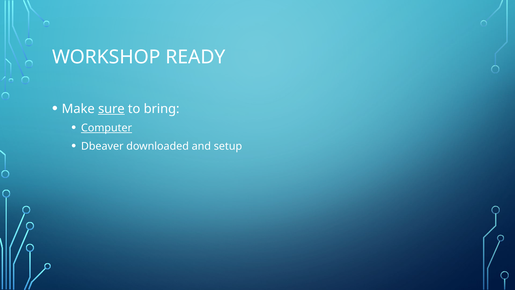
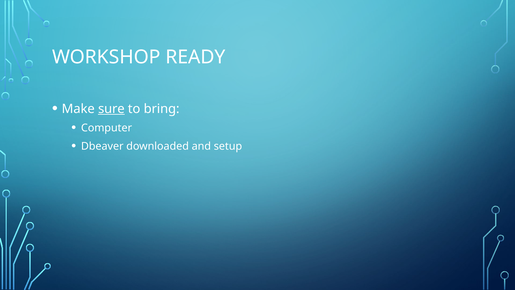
Computer underline: present -> none (107, 128)
